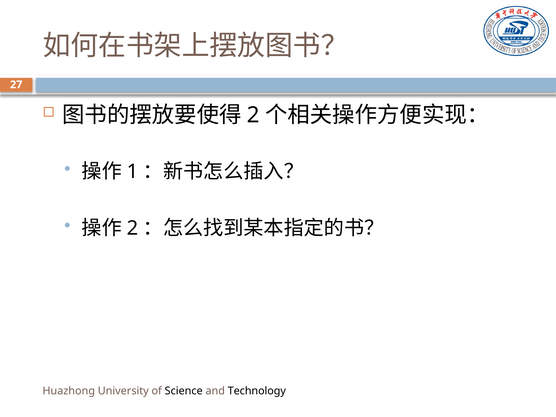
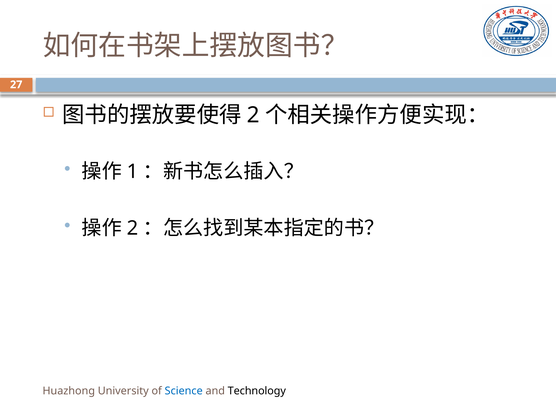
Science colour: black -> blue (184, 391)
